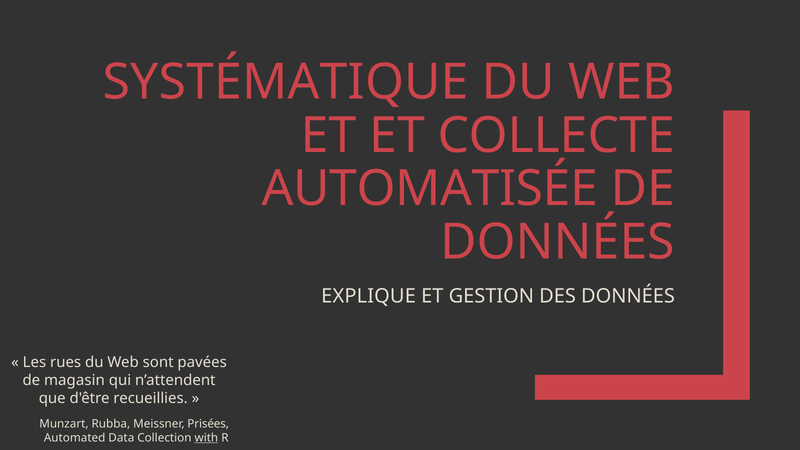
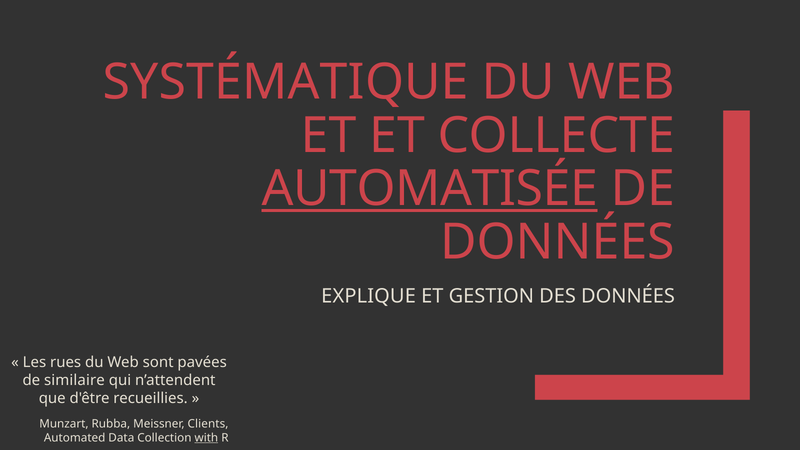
AUTOMATISÉE underline: none -> present (430, 189)
magasin: magasin -> similaire (74, 380)
Prisées: Prisées -> Clients (208, 424)
